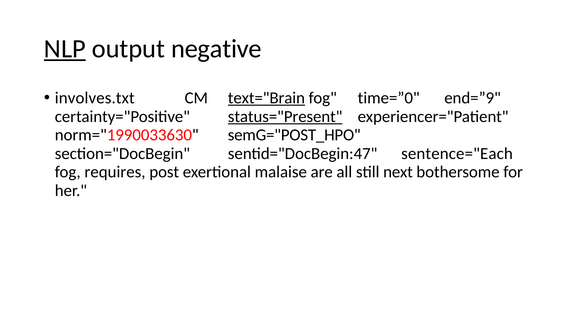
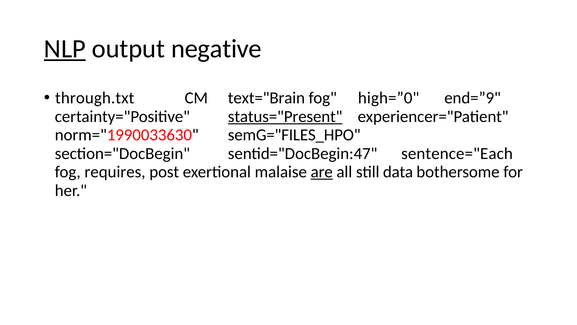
involves.txt: involves.txt -> through.txt (95, 98)
text="Brain underline: present -> none (266, 98)
time=”0: time=”0 -> high=”0 (389, 98)
semG="POST_HPO: semG="POST_HPO -> semG="FILES_HPO (294, 135)
are underline: none -> present (322, 172)
next: next -> data (398, 172)
